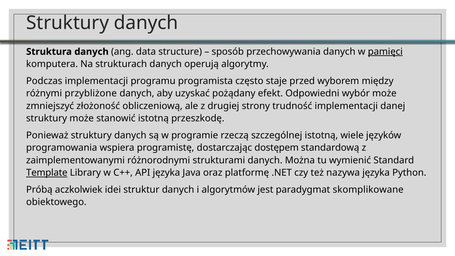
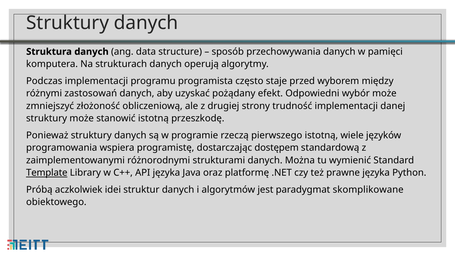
pamięci underline: present -> none (385, 52)
przybliżone: przybliżone -> zastosowań (91, 93)
szczególnej: szczególnej -> pierwszego (277, 135)
nazywa: nazywa -> prawne (343, 173)
